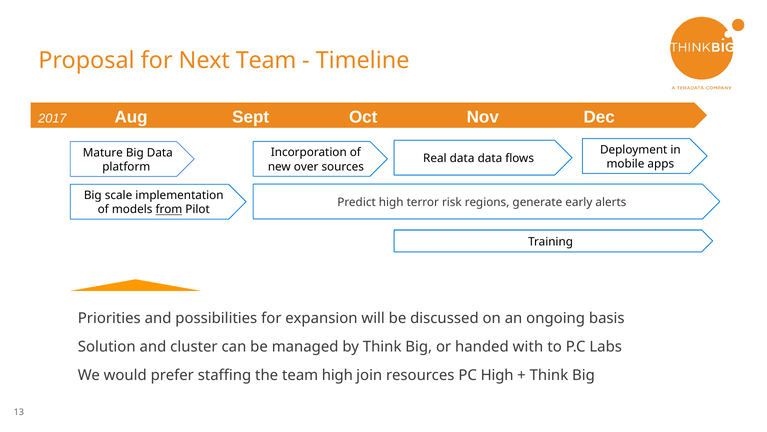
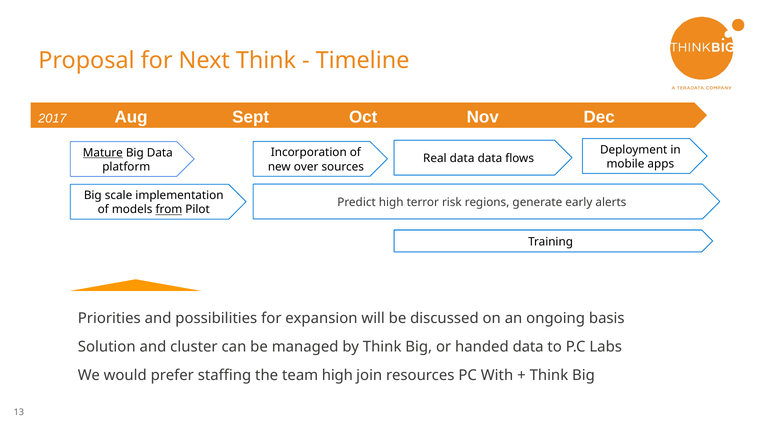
Next Team: Team -> Think (266, 60)
Mature underline: none -> present (103, 153)
handed with: with -> data (528, 346)
PC High: High -> With (497, 375)
